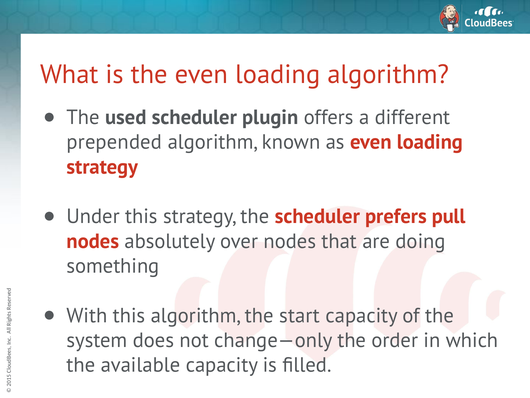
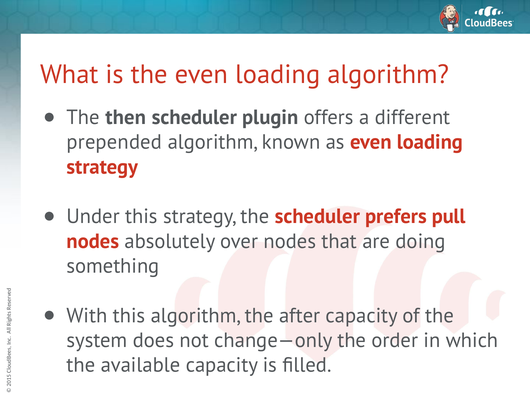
used: used -> then (126, 117)
start: start -> after (300, 315)
